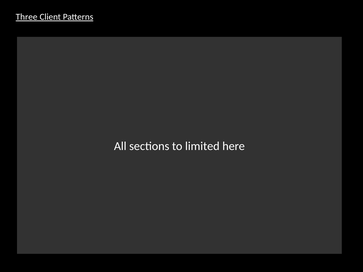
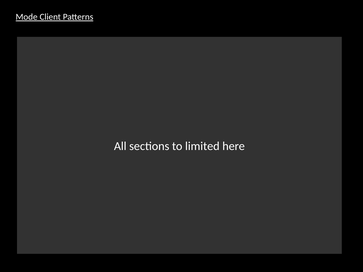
Three: Three -> Mode (27, 17)
